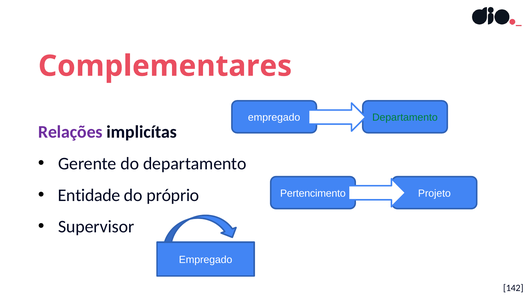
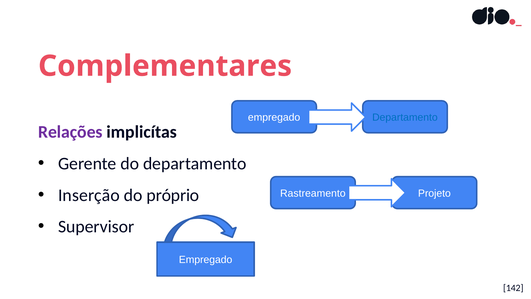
Departamento colour: green -> blue (405, 117)
Entidade: Entidade -> Inserção (89, 195)
Pertencimento: Pertencimento -> Rastreamento (313, 193)
